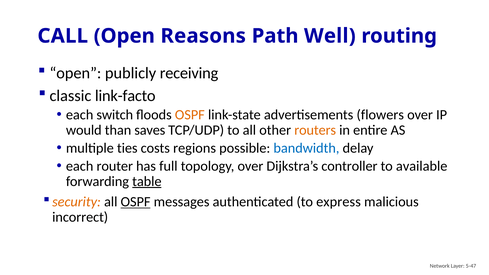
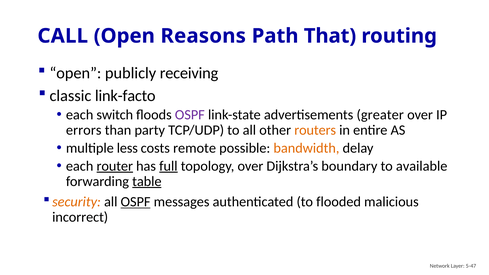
Well: Well -> That (330, 36)
OSPF colour: orange -> purple (190, 115)
flowers: flowers -> greater (380, 115)
would: would -> errors (84, 130)
saves: saves -> party (150, 130)
ties: ties -> less (127, 148)
regions: regions -> remote (195, 148)
bandwidth colour: blue -> orange (306, 148)
router underline: none -> present (115, 166)
full underline: none -> present (168, 166)
controller: controller -> boundary (349, 166)
express: express -> flooded (339, 202)
